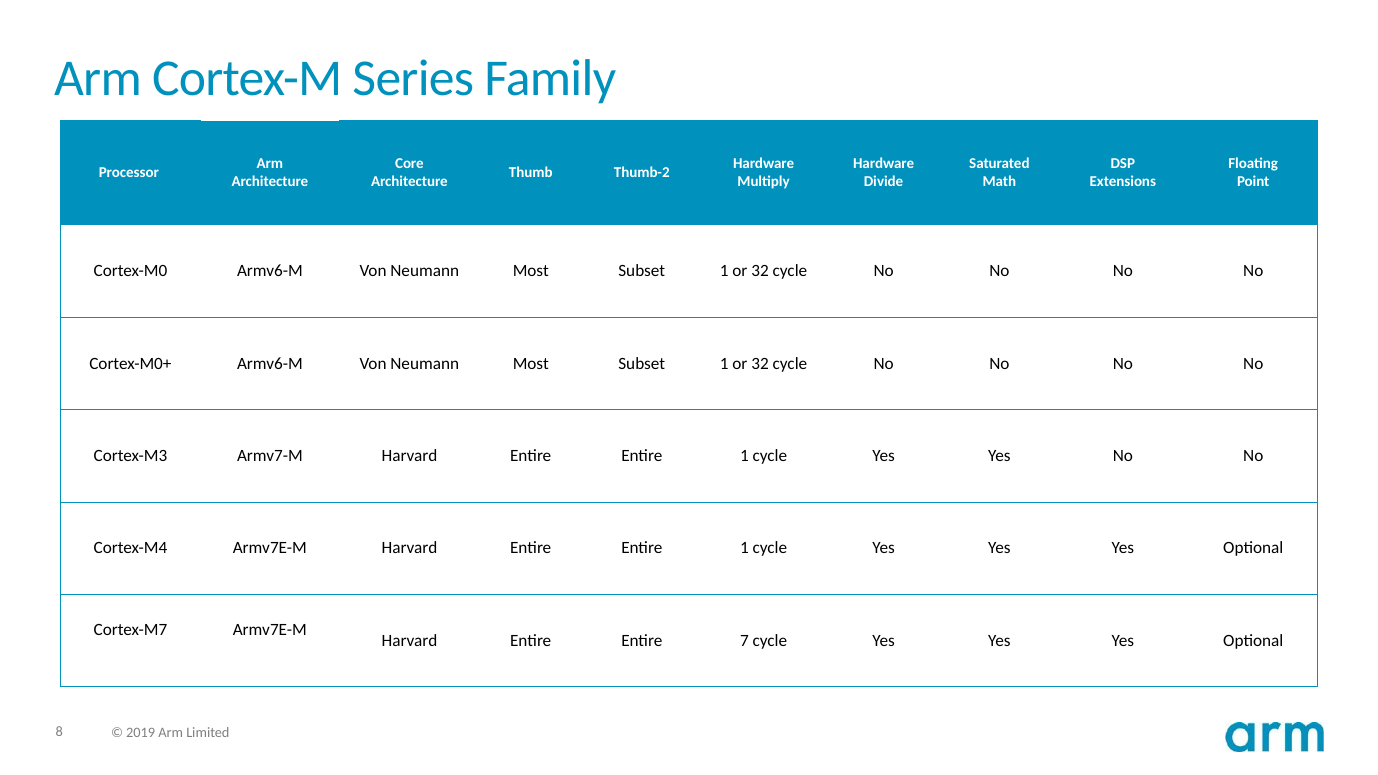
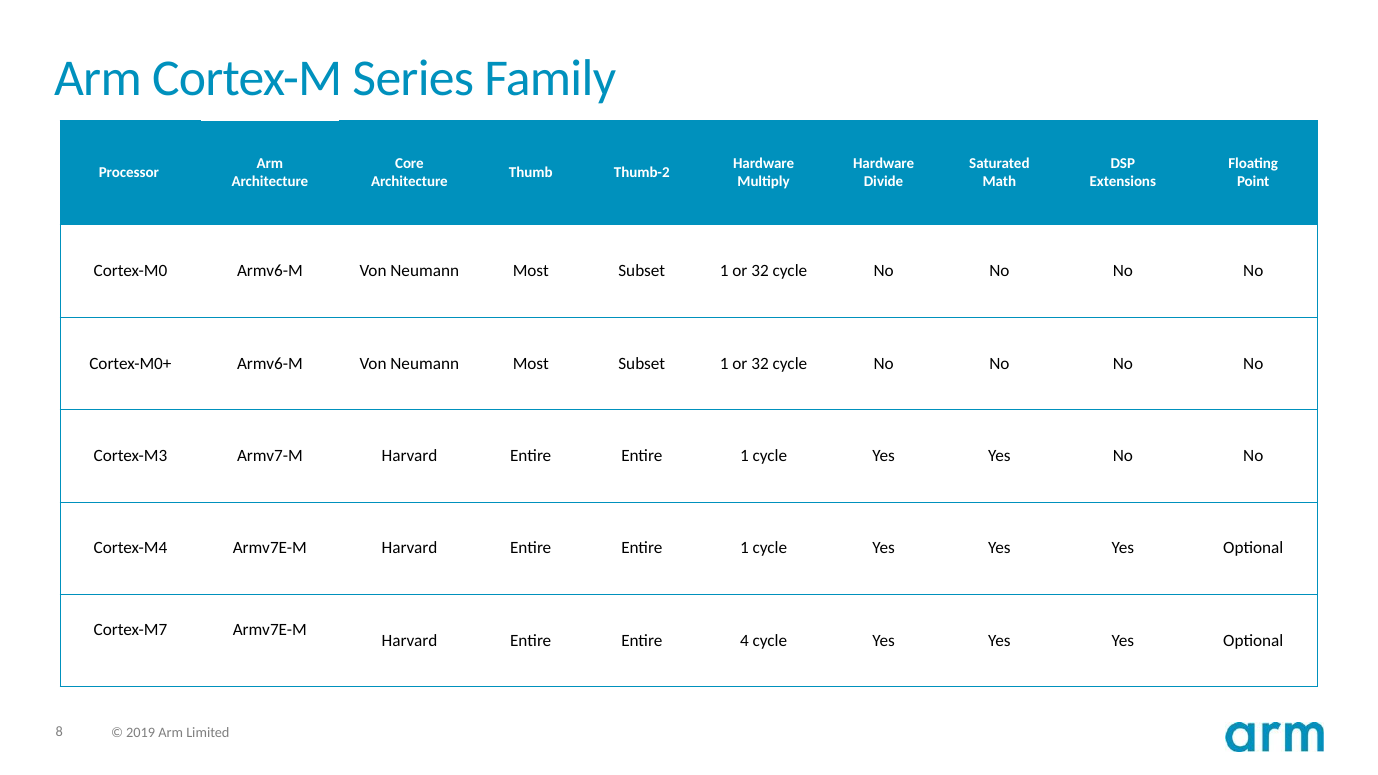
7: 7 -> 4 (744, 641)
